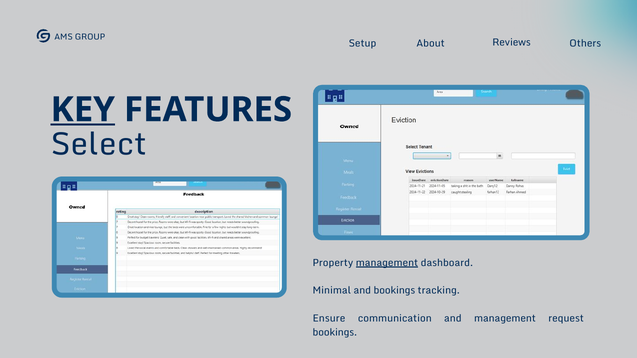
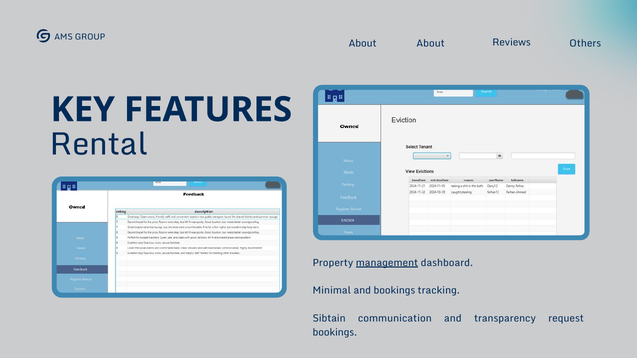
Setup: Setup -> About (363, 43)
KEY underline: present -> none (83, 110)
Select: Select -> Rental (99, 144)
Ensure: Ensure -> Sibtain (329, 319)
and management: management -> transparency (505, 319)
